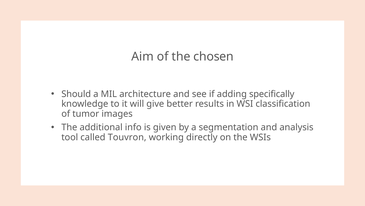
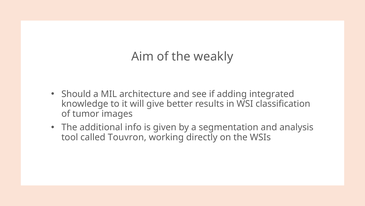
chosen: chosen -> weakly (213, 56)
specifically: specifically -> integrated (272, 94)
